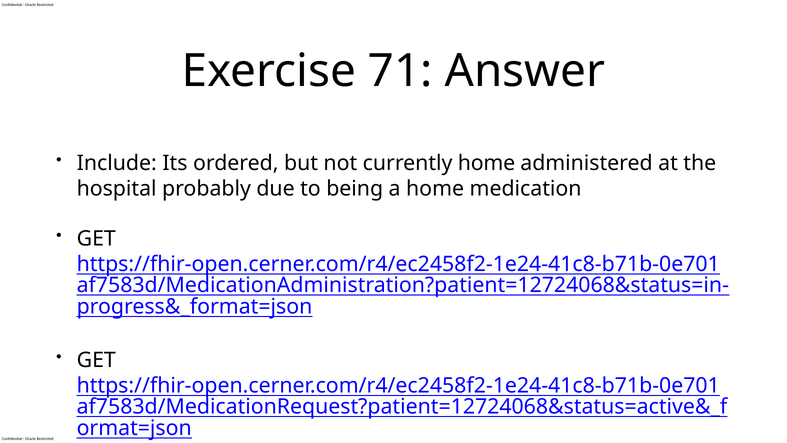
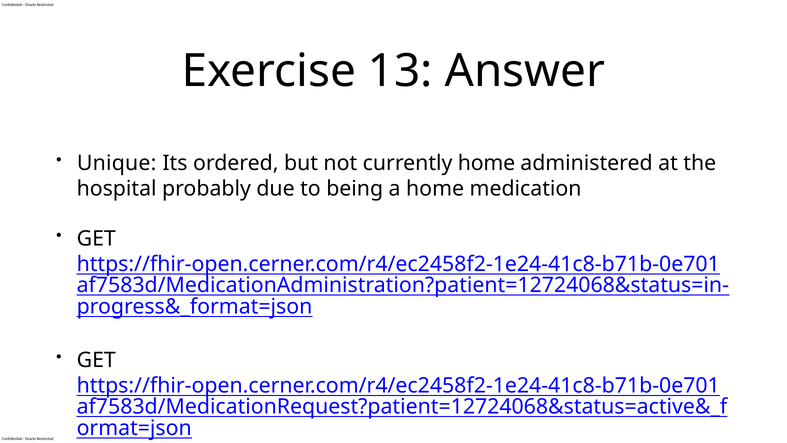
71: 71 -> 13 (400, 71)
Include: Include -> Unique (117, 163)
